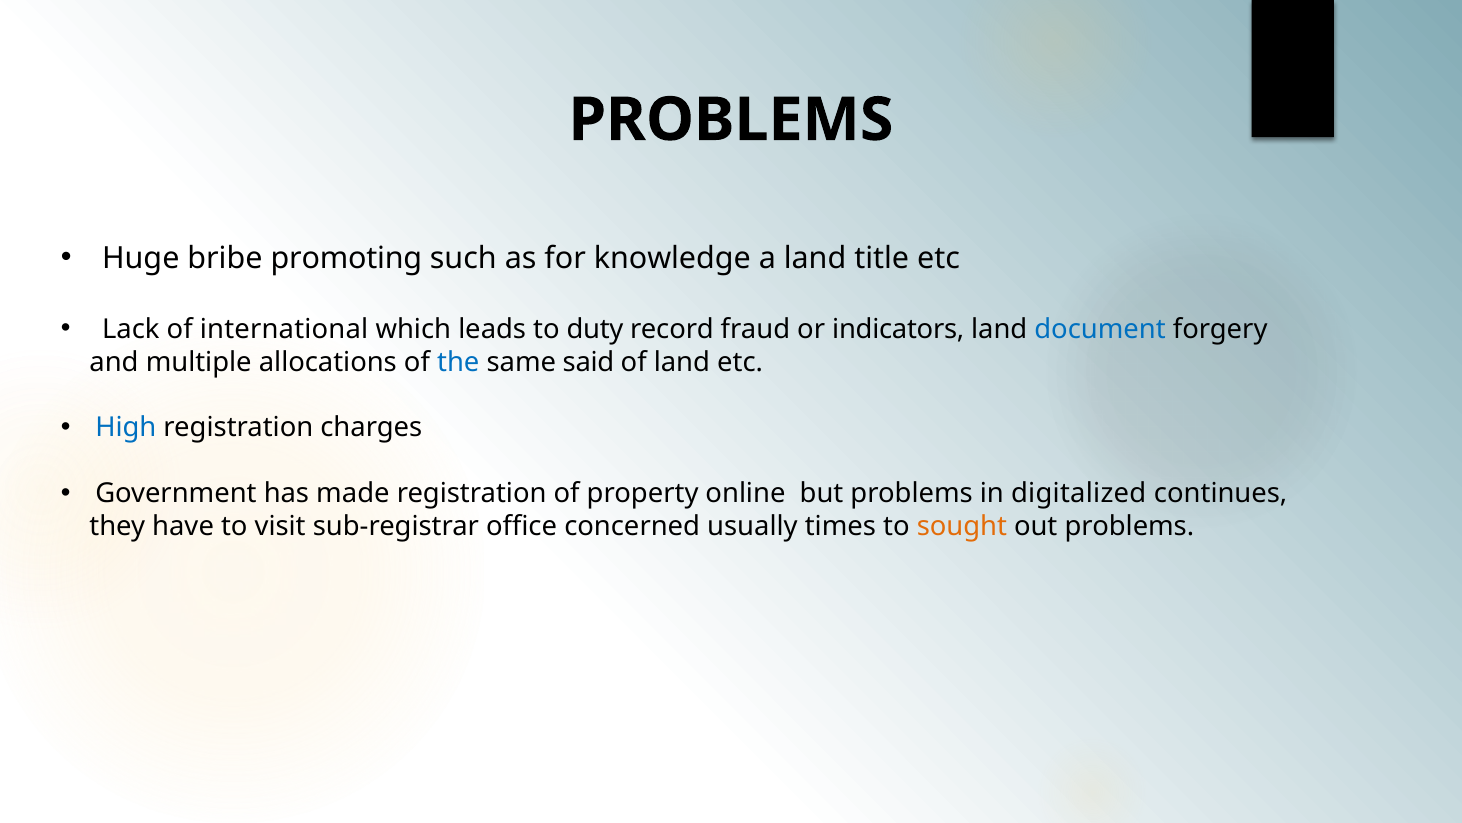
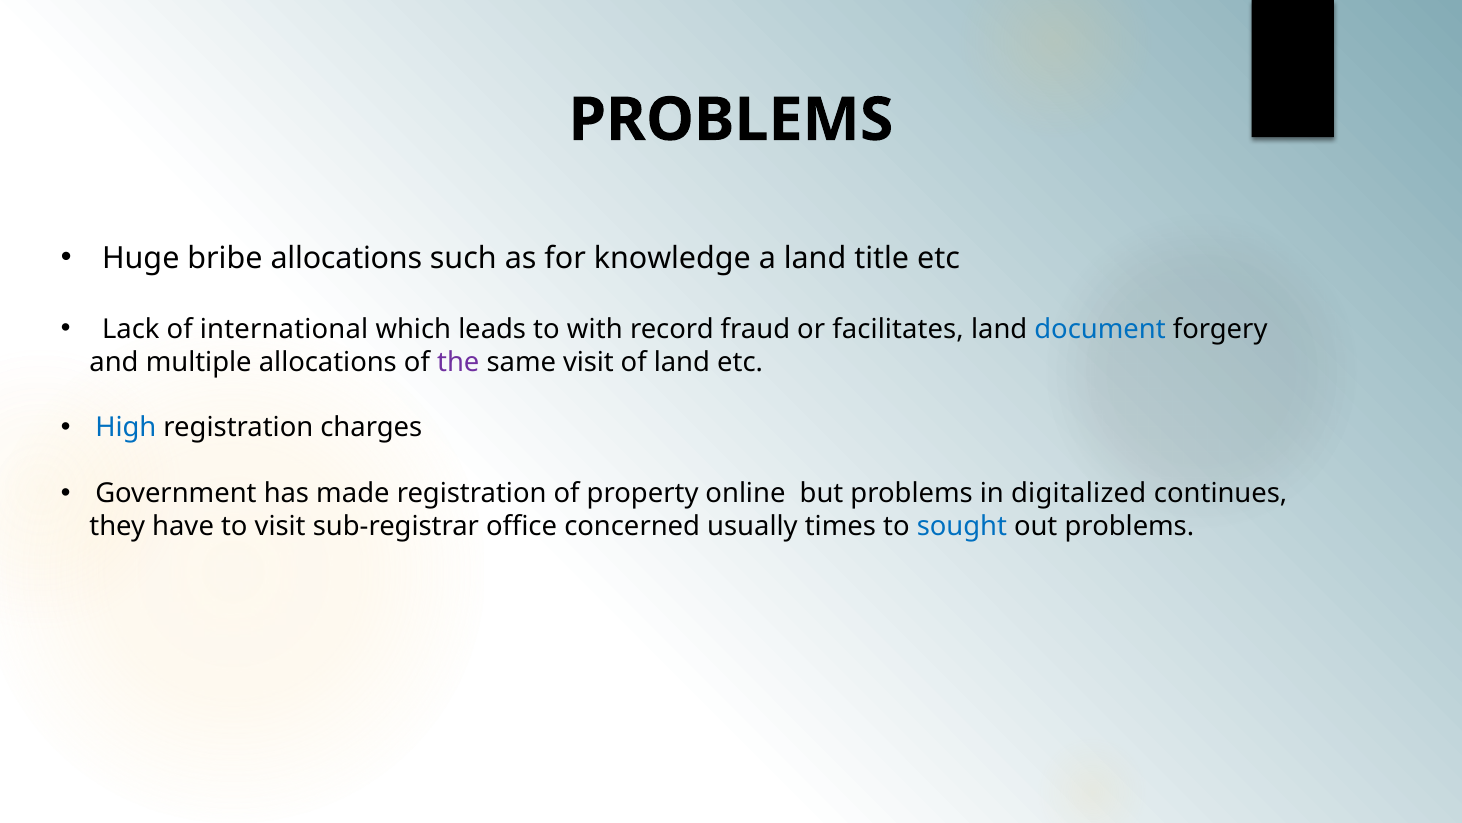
bribe promoting: promoting -> allocations (346, 258)
duty: duty -> with (595, 329)
indicators: indicators -> facilitates (898, 329)
the colour: blue -> purple (458, 362)
same said: said -> visit (588, 362)
sought colour: orange -> blue (962, 526)
